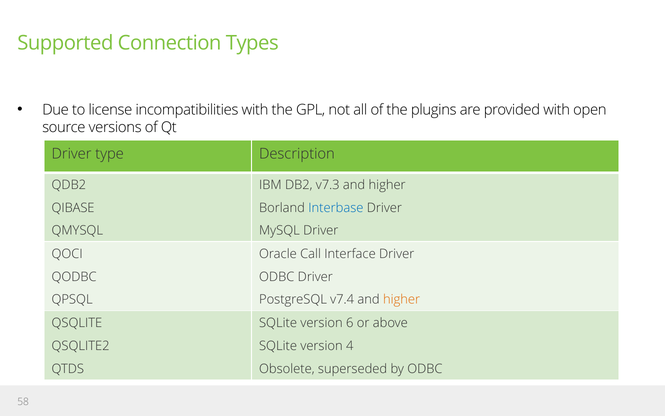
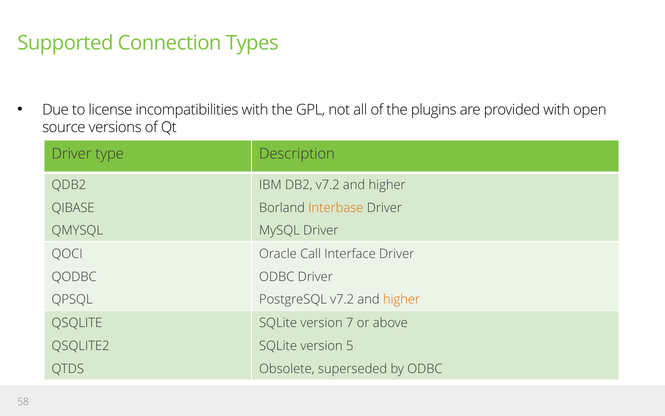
DB2 v7.3: v7.3 -> v7.2 (328, 185)
Interbase colour: blue -> orange (336, 208)
PostgreSQL v7.4: v7.4 -> v7.2 (342, 299)
6: 6 -> 7 (350, 323)
4: 4 -> 5 (350, 346)
